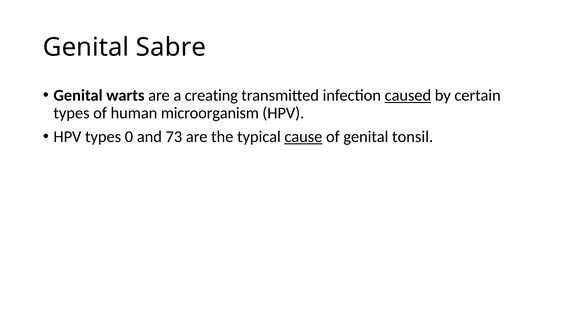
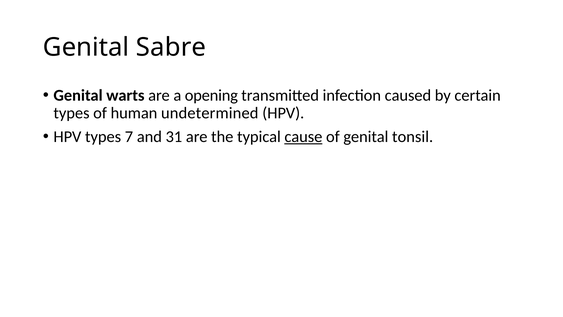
creating: creating -> opening (211, 95)
caused underline: present -> none (408, 95)
microorganism: microorganism -> undetermined (210, 113)
0: 0 -> 7 (129, 137)
73: 73 -> 31 (174, 137)
